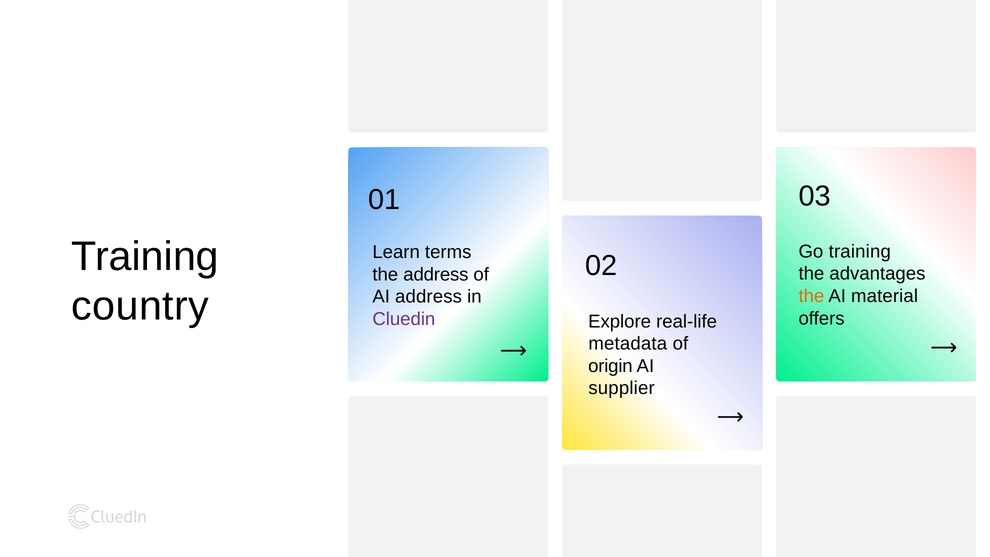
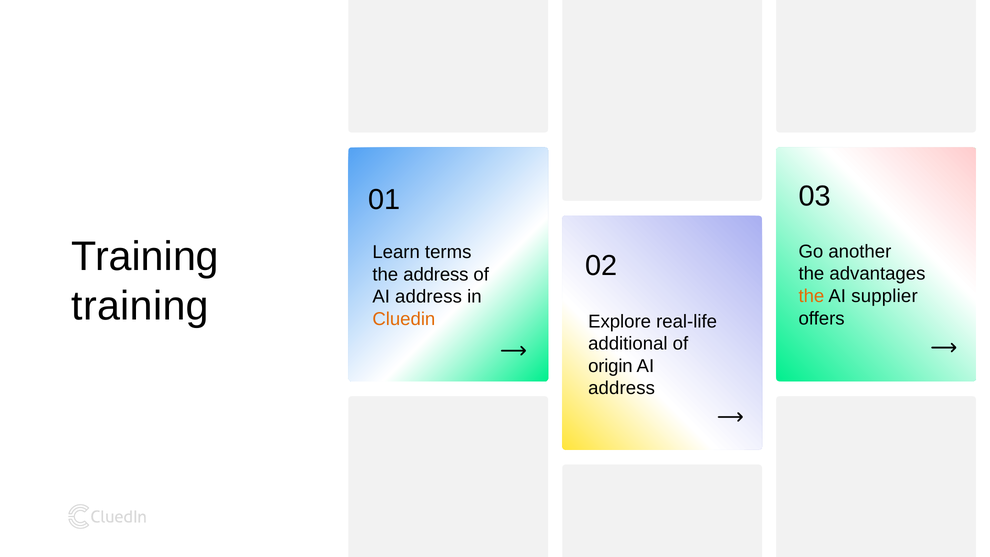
Go training: training -> another (860, 251)
country: country -> training (140, 306)
material: material -> supplier (885, 296)
Cluedin colour: purple -> orange (404, 319)
metadata: metadata -> additional (628, 344)
supplier: supplier -> address (622, 388)
